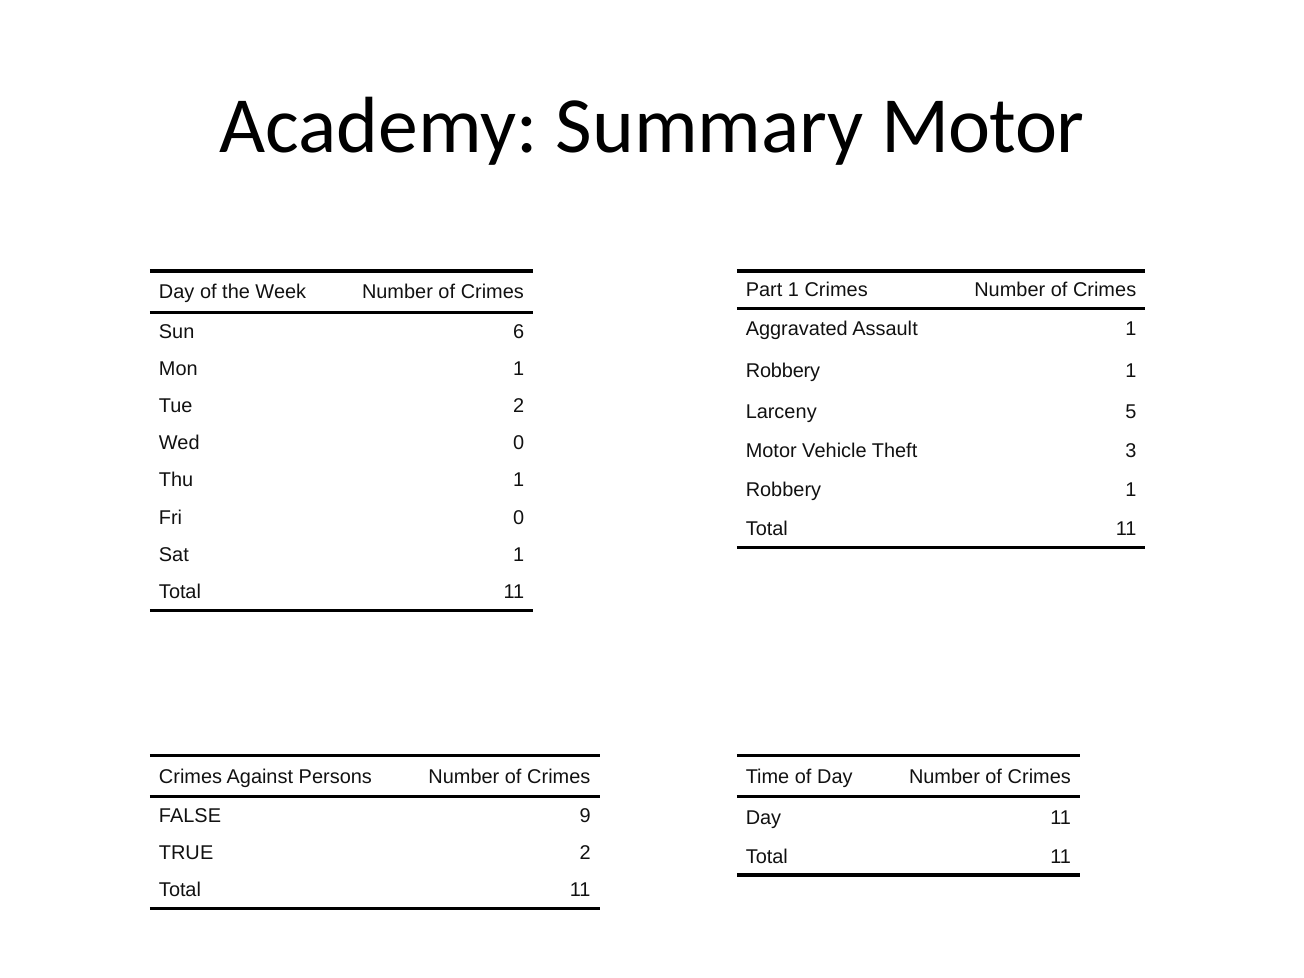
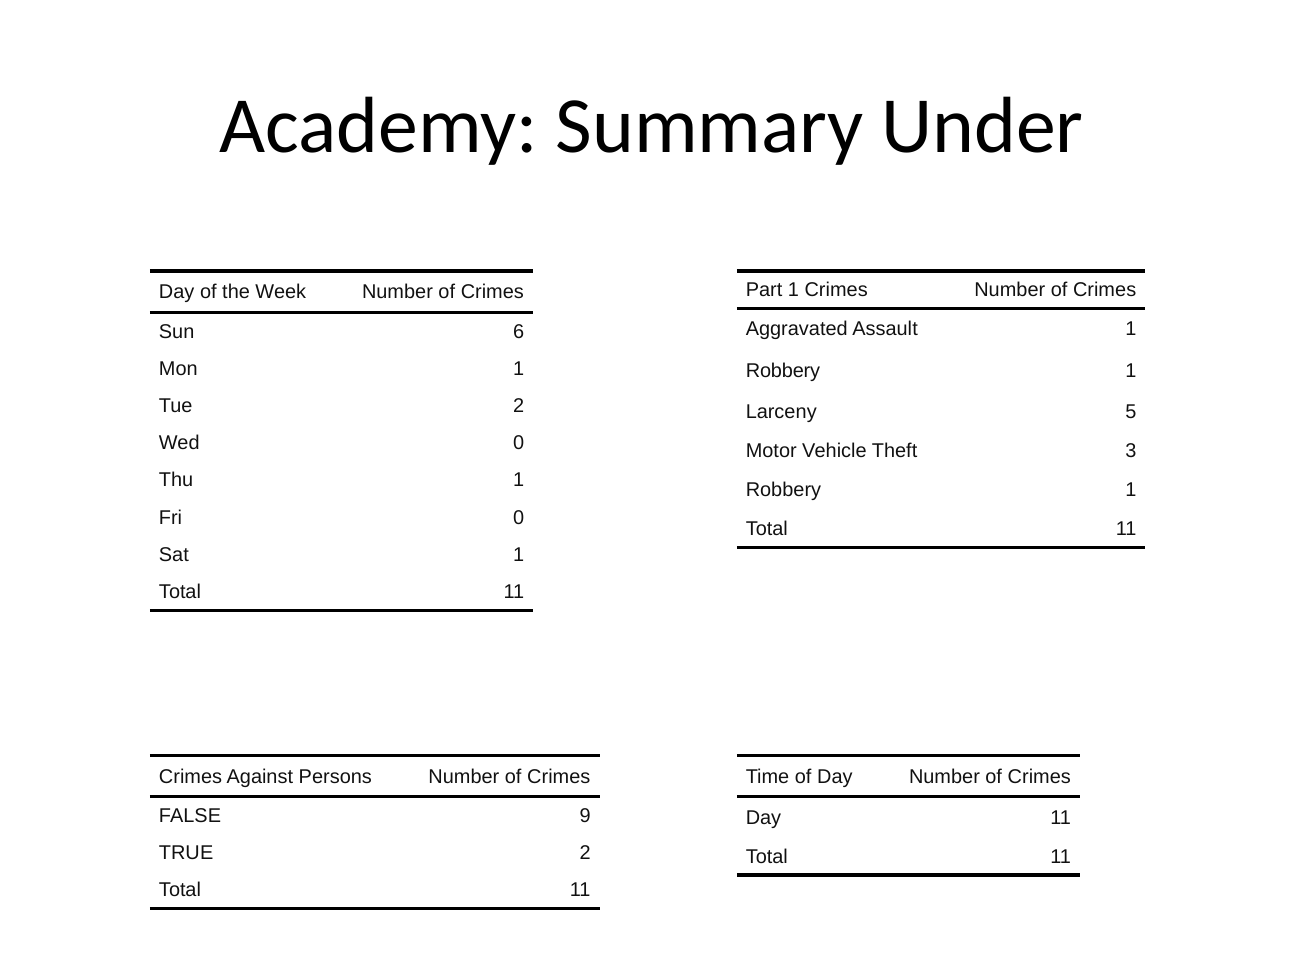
Summary Motor: Motor -> Under (983, 126)
